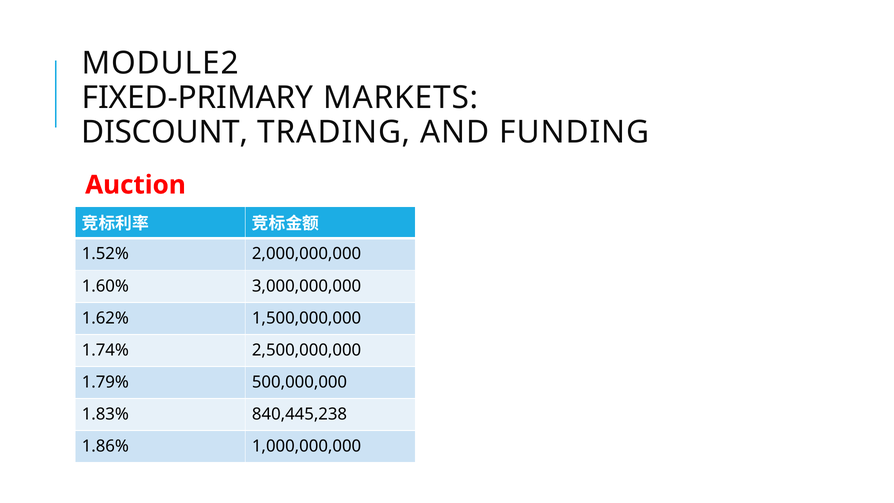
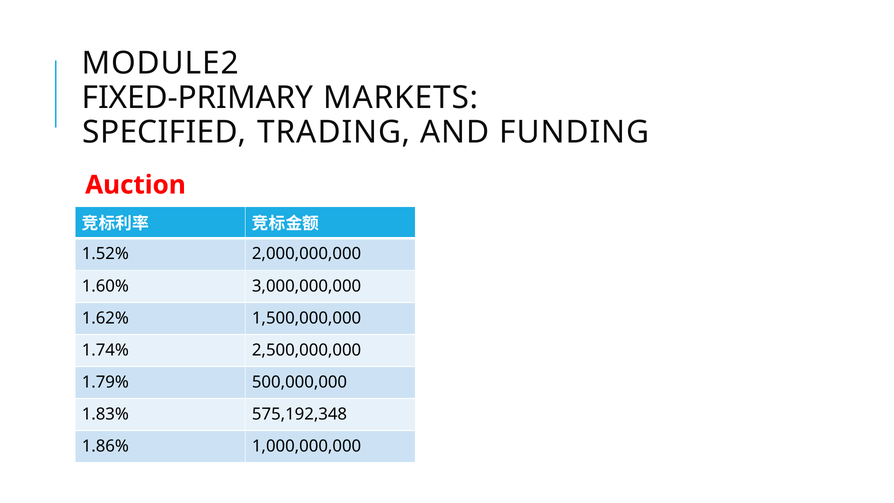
DISCOUNT: DISCOUNT -> SPECIFIED (164, 132)
840,445,238: 840,445,238 -> 575,192,348 (300, 414)
